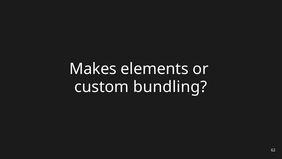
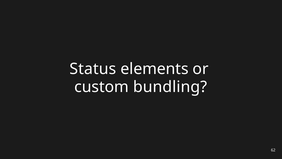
Makes: Makes -> Status (93, 69)
